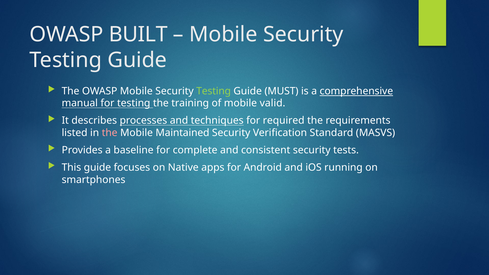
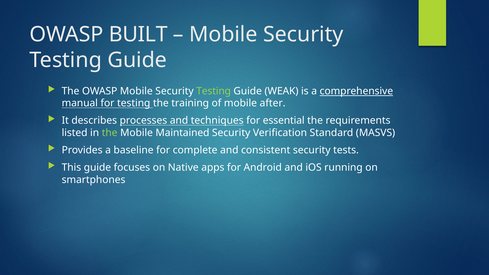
MUST: MUST -> WEAK (282, 91)
valid: valid -> after (273, 103)
required: required -> essential (284, 121)
the colour: pink -> light green (110, 133)
